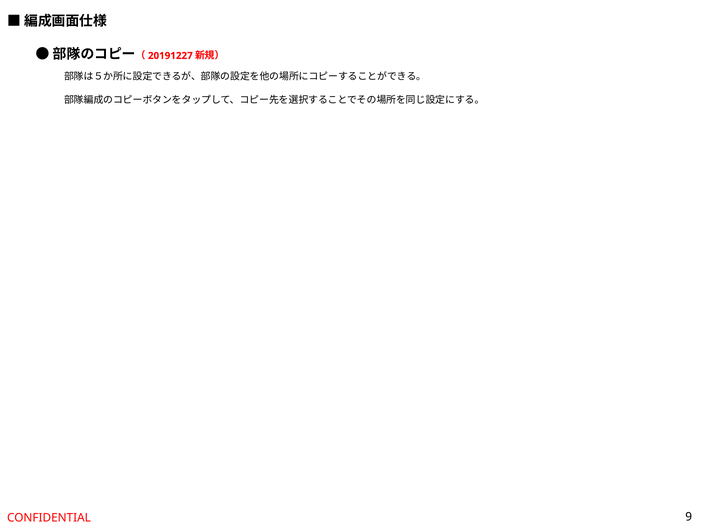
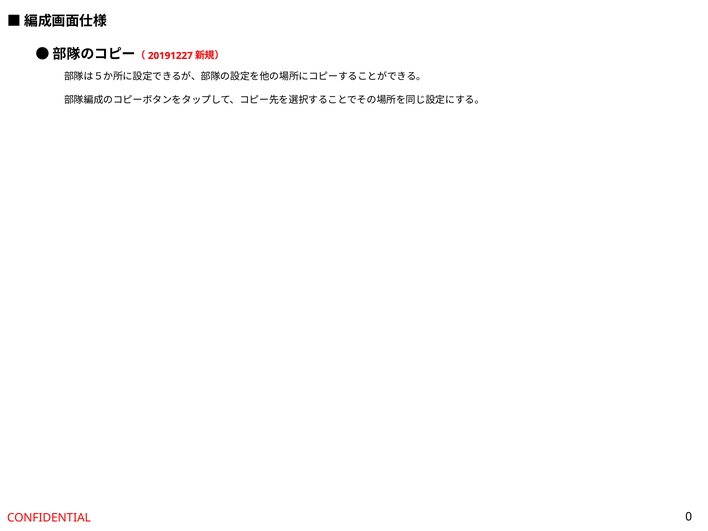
9: 9 -> 0 (689, 517)
